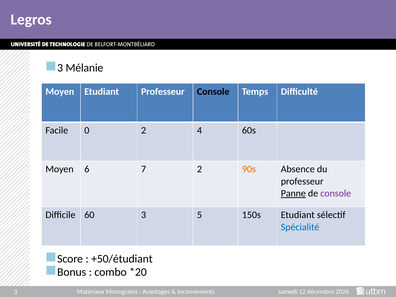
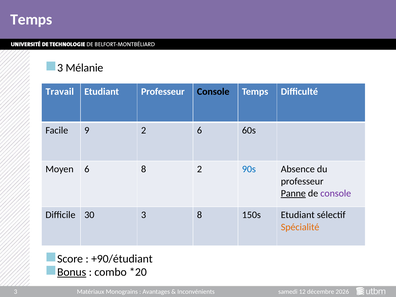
Legros: Legros -> Temps (31, 20)
Moyen: Moyen -> Travail (60, 92)
0: 0 -> 9 (87, 130)
2 4: 4 -> 6 (199, 130)
6 7: 7 -> 8 (144, 169)
90s colour: orange -> blue (249, 169)
60: 60 -> 30 (89, 215)
3 5: 5 -> 8 (199, 215)
Spécialité colour: blue -> orange (300, 227)
+50/étudiant: +50/étudiant -> +90/étudiant (122, 259)
Bonus underline: none -> present (72, 272)
